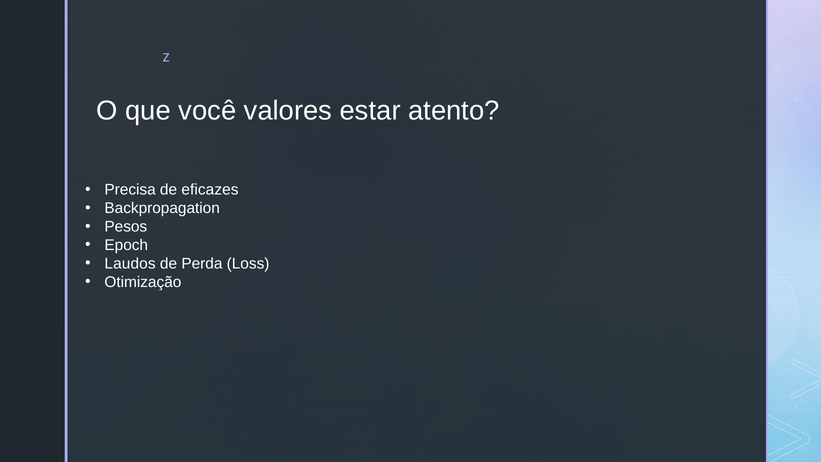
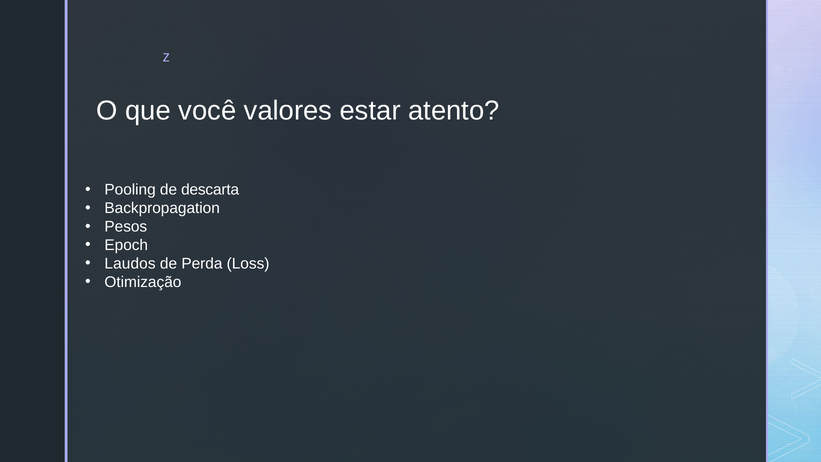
Precisa: Precisa -> Pooling (130, 190)
eficazes: eficazes -> descarta (210, 190)
